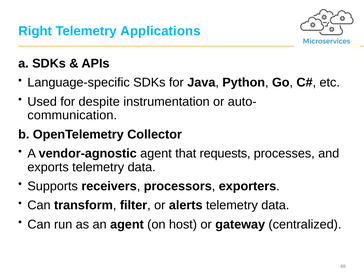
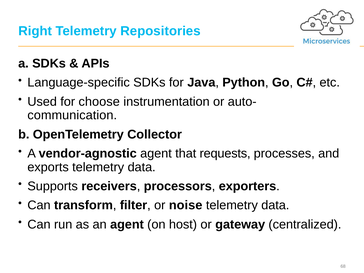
Applications: Applications -> Repositories (161, 31)
despite: despite -> choose (99, 102)
alerts: alerts -> noise (186, 205)
